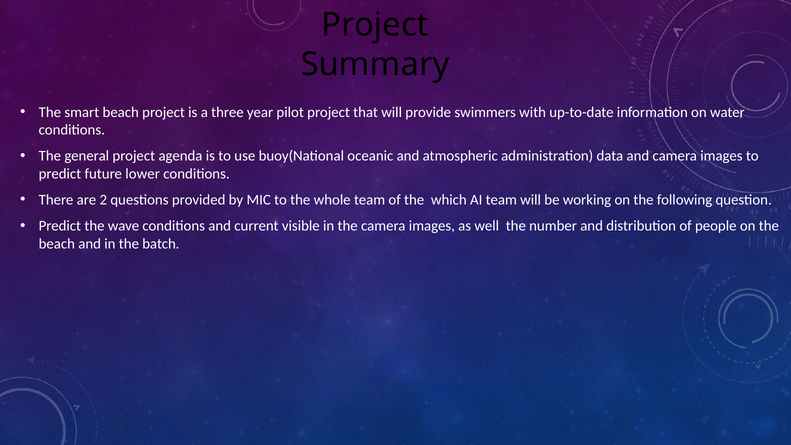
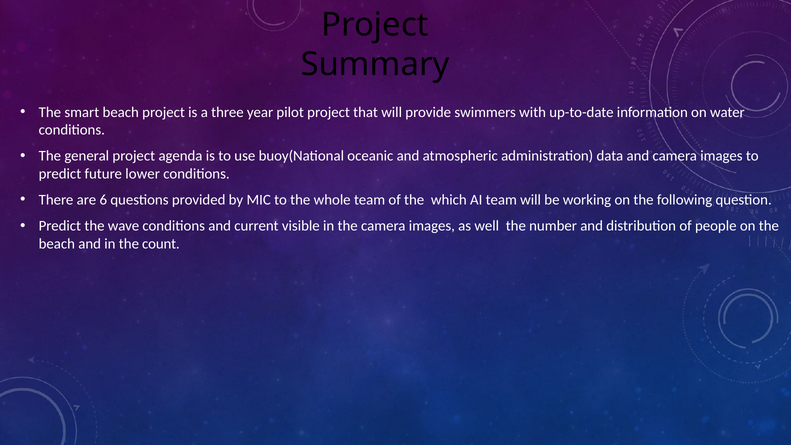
2: 2 -> 6 (103, 200)
batch: batch -> count (161, 244)
